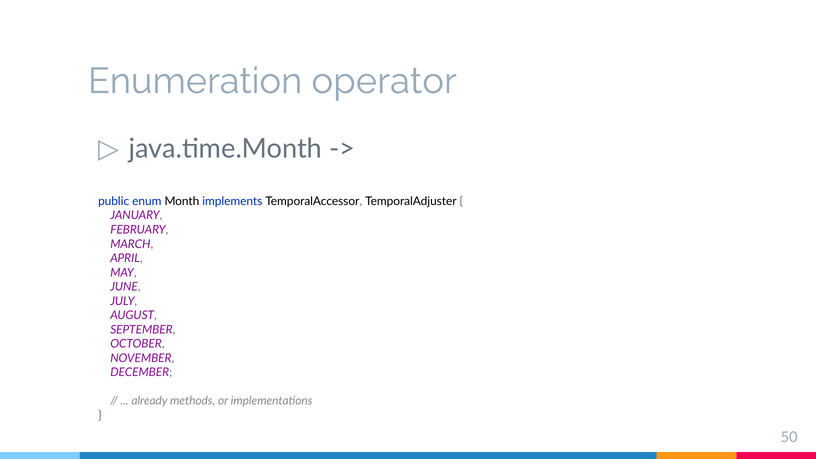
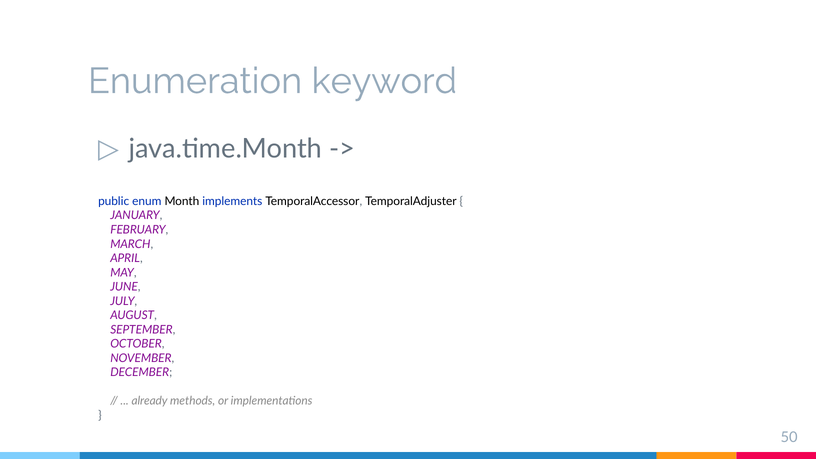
operator: operator -> keyword (384, 81)
